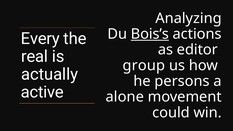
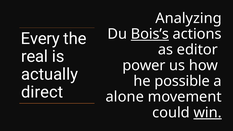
group: group -> power (144, 65)
persons: persons -> possible (182, 81)
active: active -> direct (42, 92)
win underline: none -> present (208, 113)
